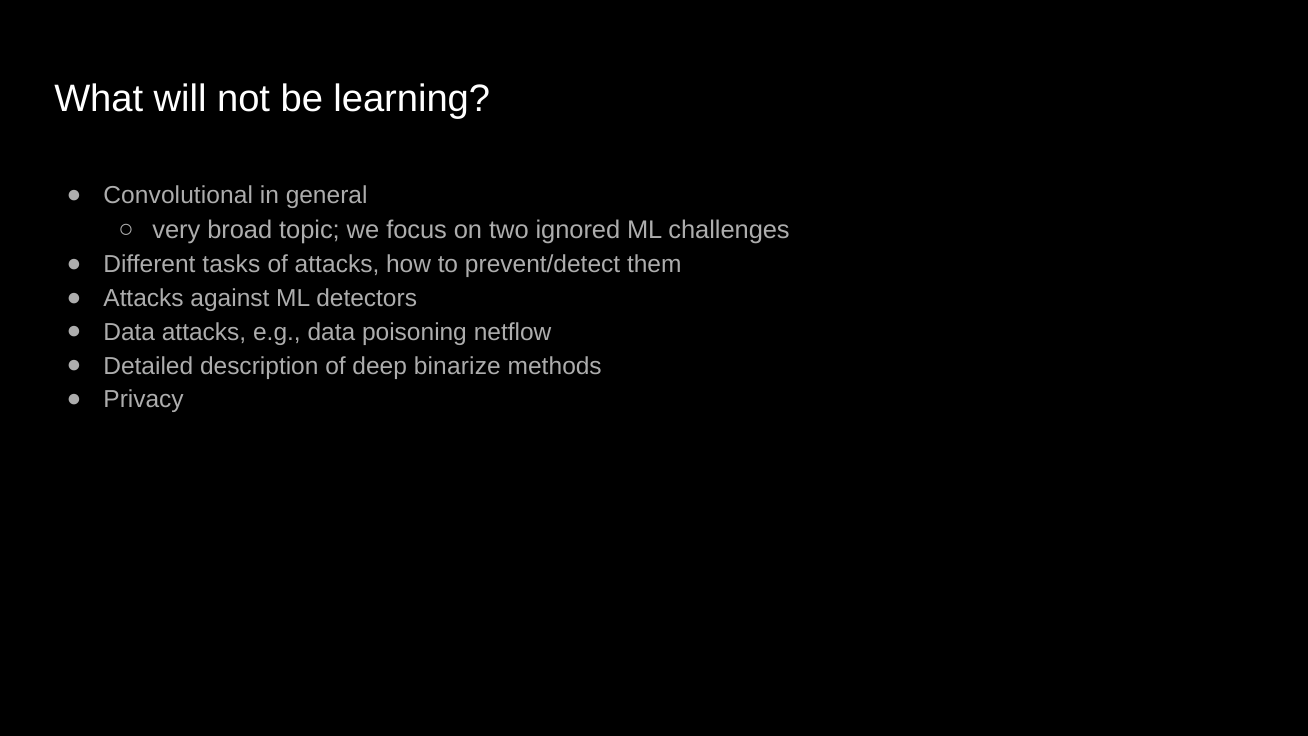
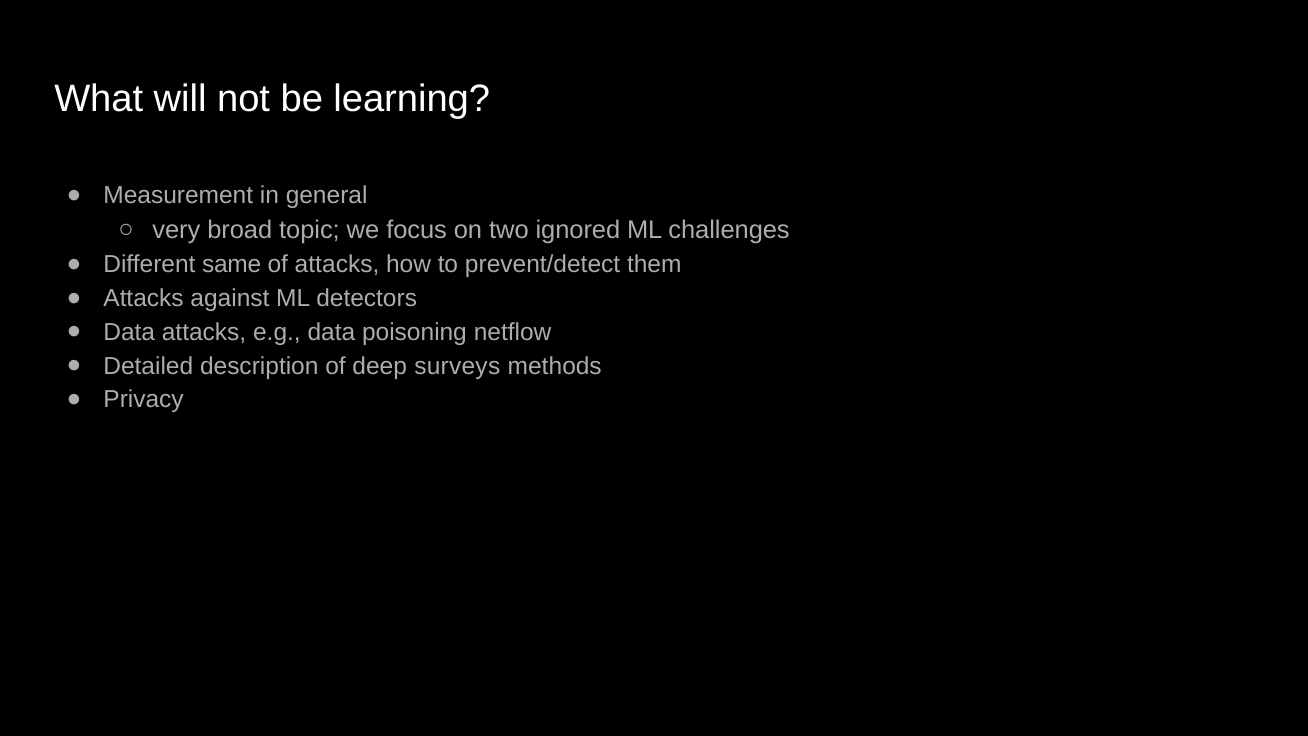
Convolutional: Convolutional -> Measurement (178, 195)
tasks: tasks -> same (232, 264)
binarize: binarize -> surveys (457, 366)
